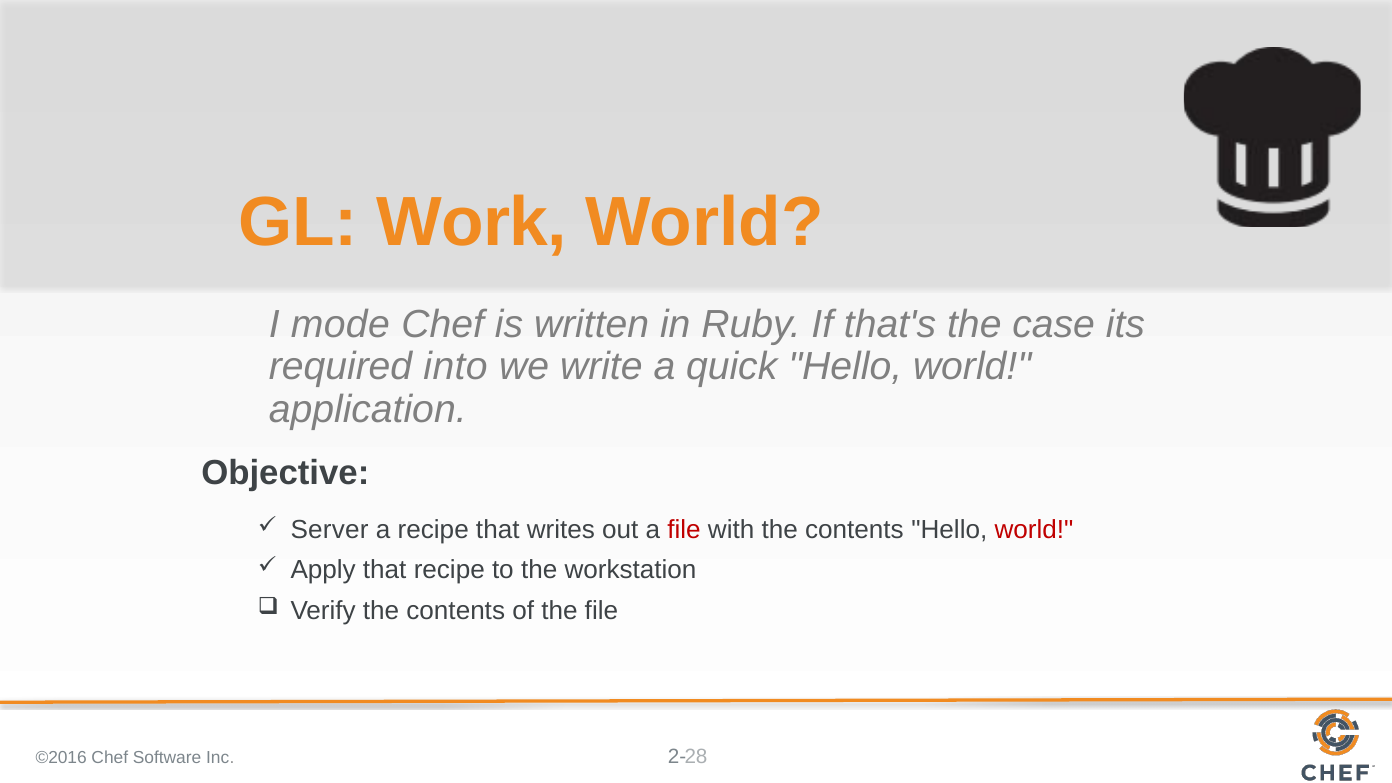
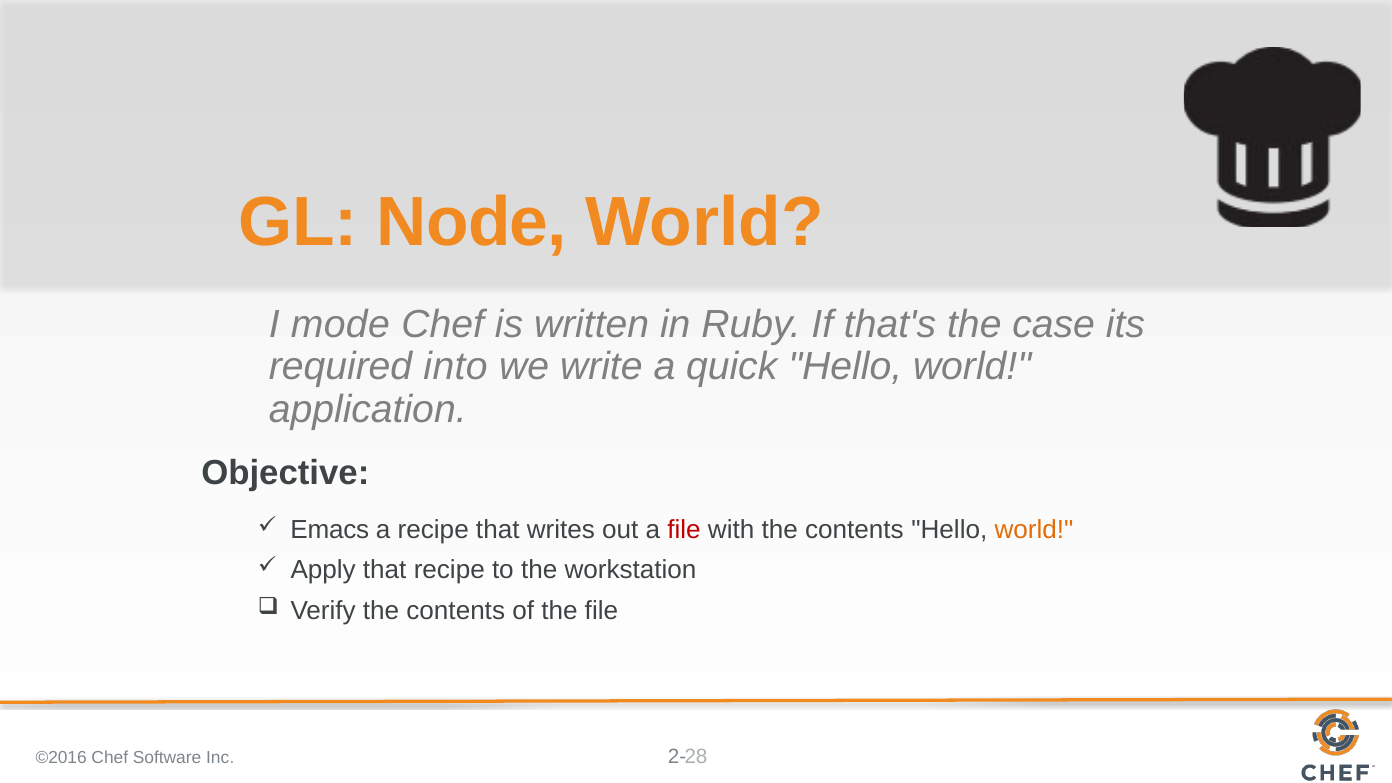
Work: Work -> Node (472, 222)
Server: Server -> Emacs (330, 530)
world colour: red -> orange (1034, 530)
